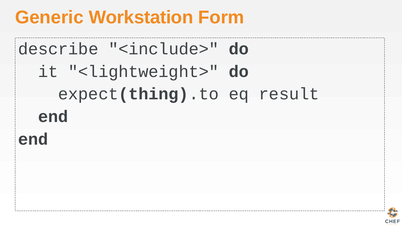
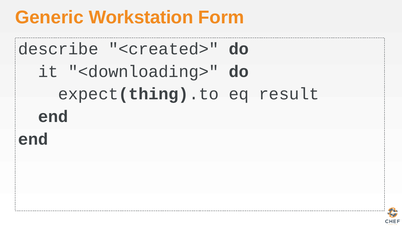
<include>: <include> -> <created> (164, 49)
<lightweight>: <lightweight> -> <downloading> (144, 72)
